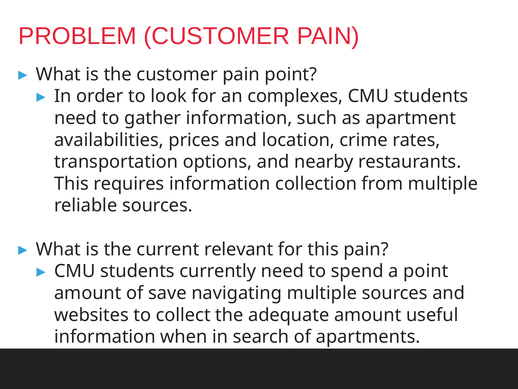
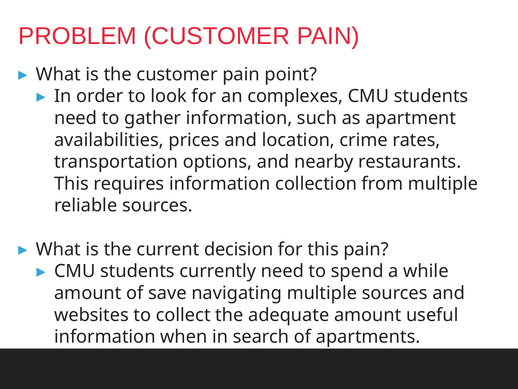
relevant: relevant -> decision (239, 249)
a point: point -> while (426, 271)
